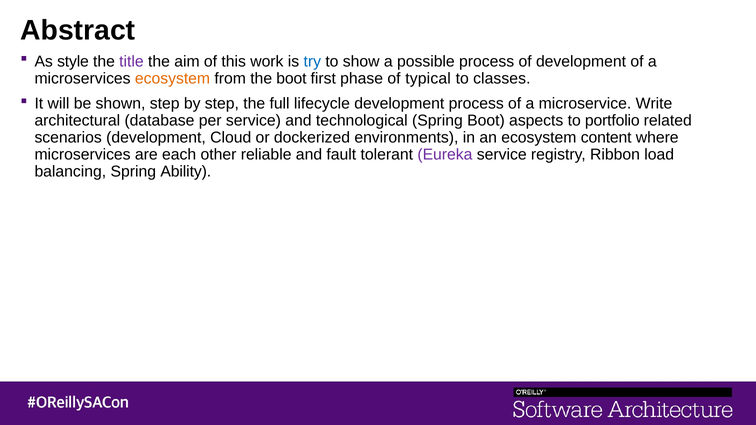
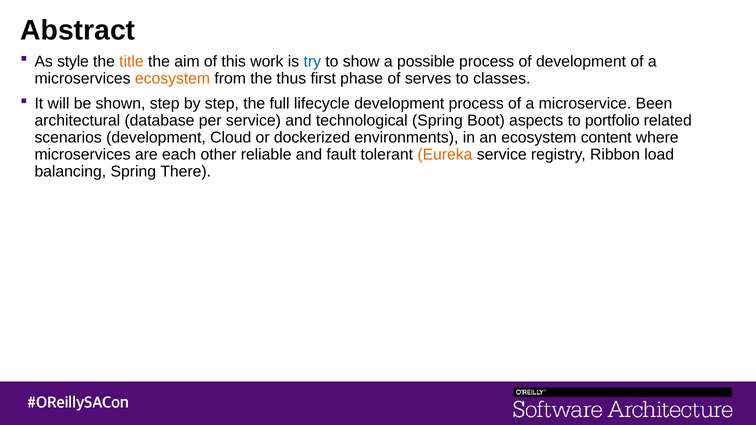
title colour: purple -> orange (131, 62)
the boot: boot -> thus (291, 79)
typical: typical -> serves (428, 79)
Write: Write -> Been (654, 104)
Eureka colour: purple -> orange (445, 155)
Ability: Ability -> There (186, 172)
